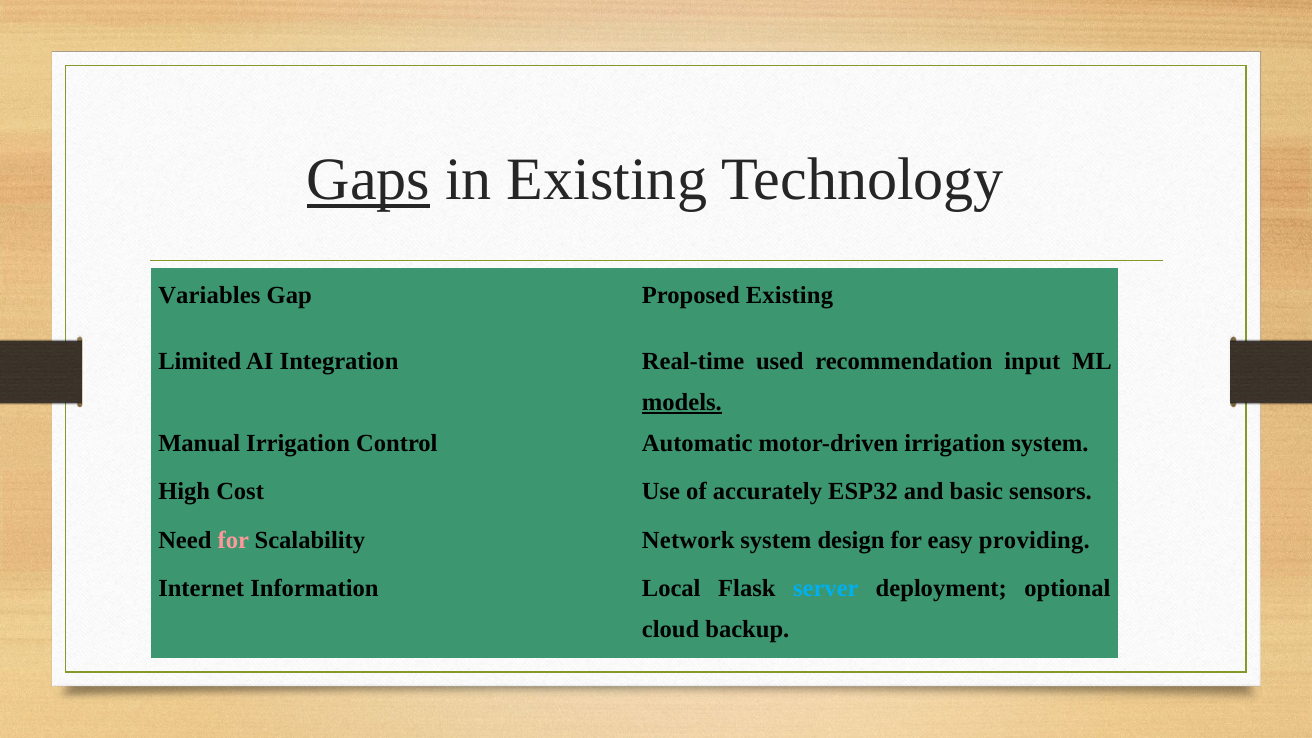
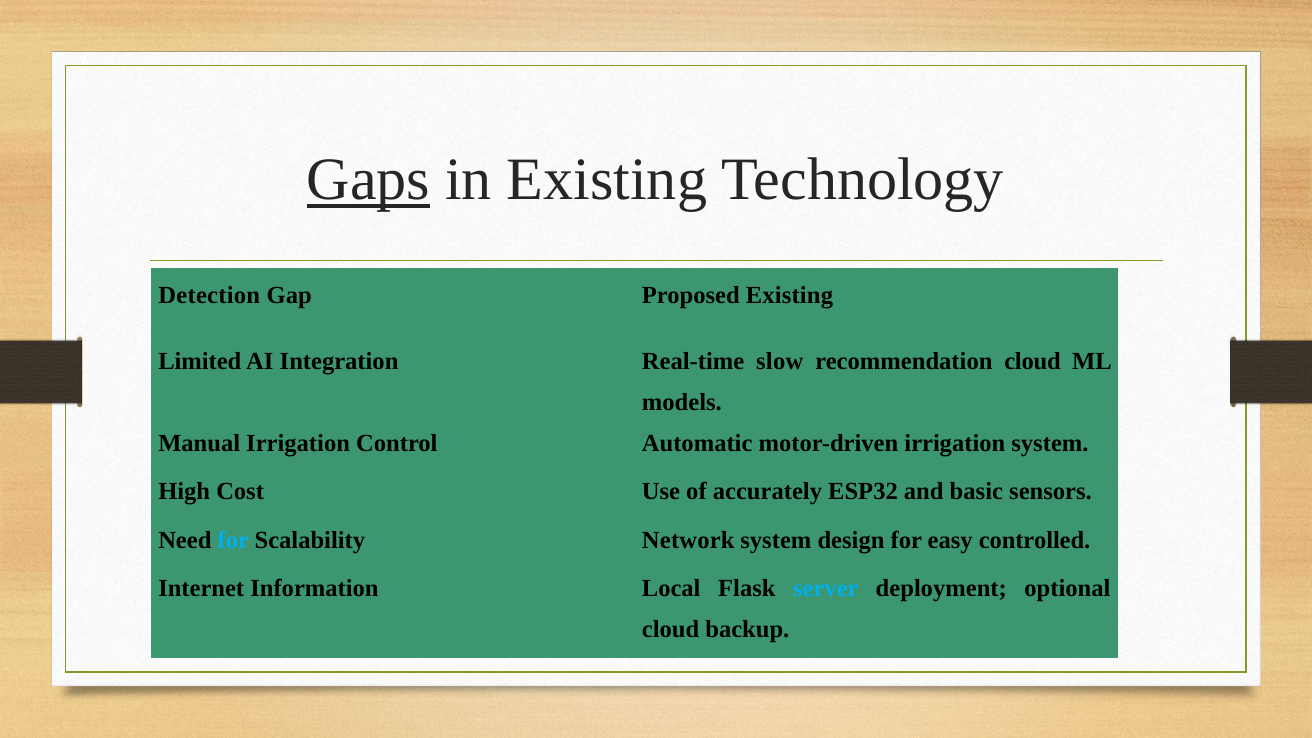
Variables: Variables -> Detection (209, 296)
used: used -> slow (780, 362)
recommendation input: input -> cloud (1033, 362)
models underline: present -> none (682, 402)
for colour: pink -> light blue (233, 540)
providing: providing -> controlled (1035, 540)
